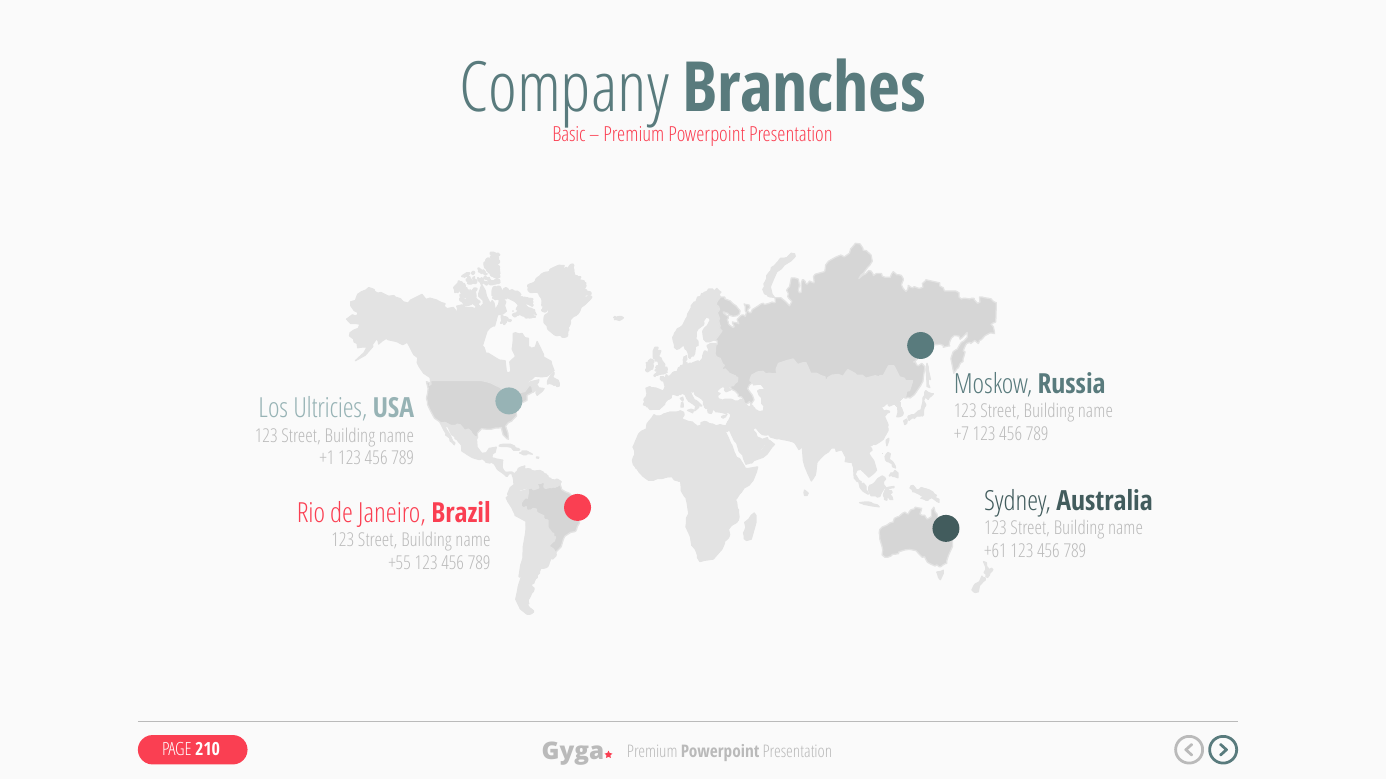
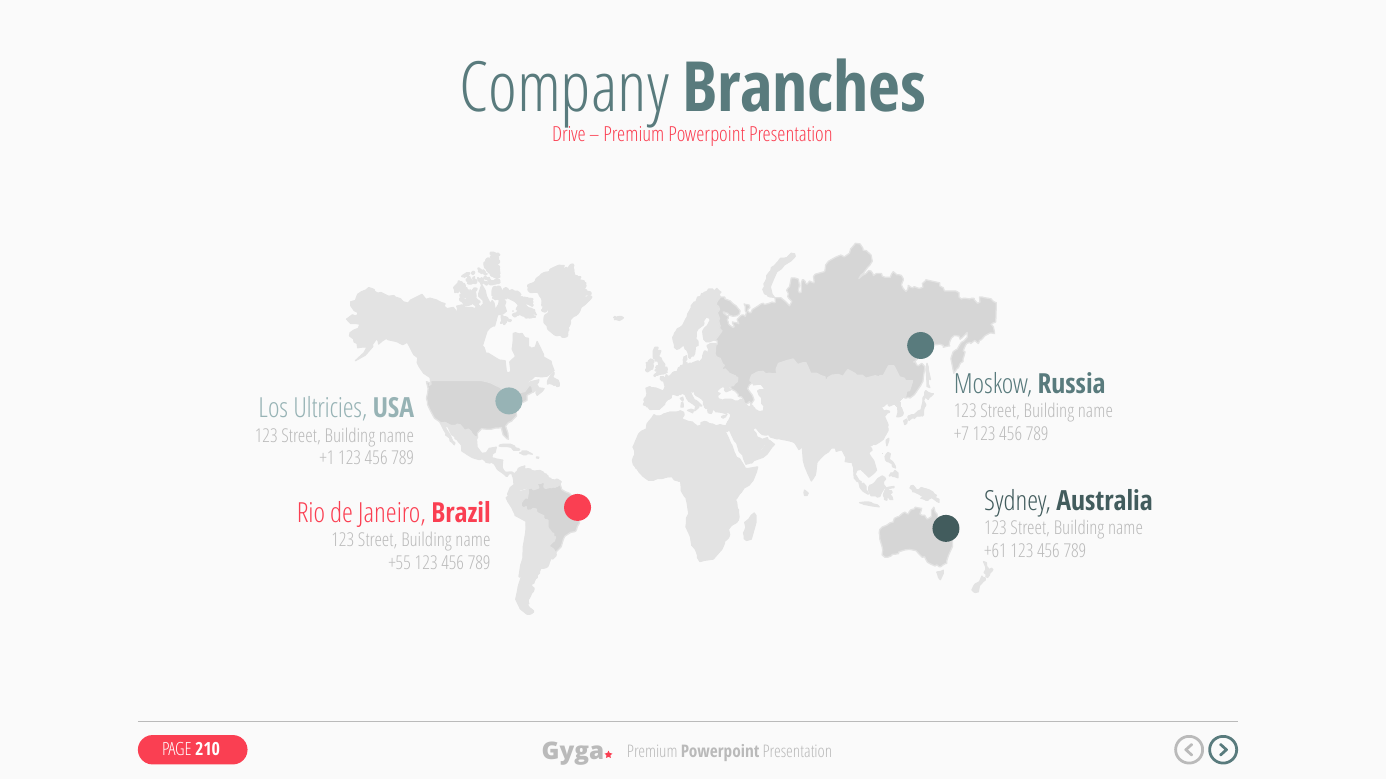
Basic: Basic -> Drive (569, 135)
